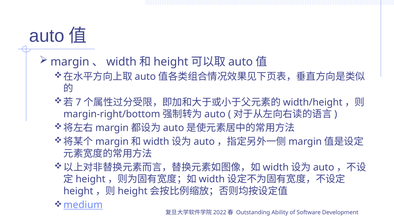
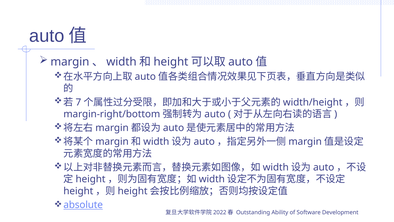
medium: medium -> absolute (83, 205)
